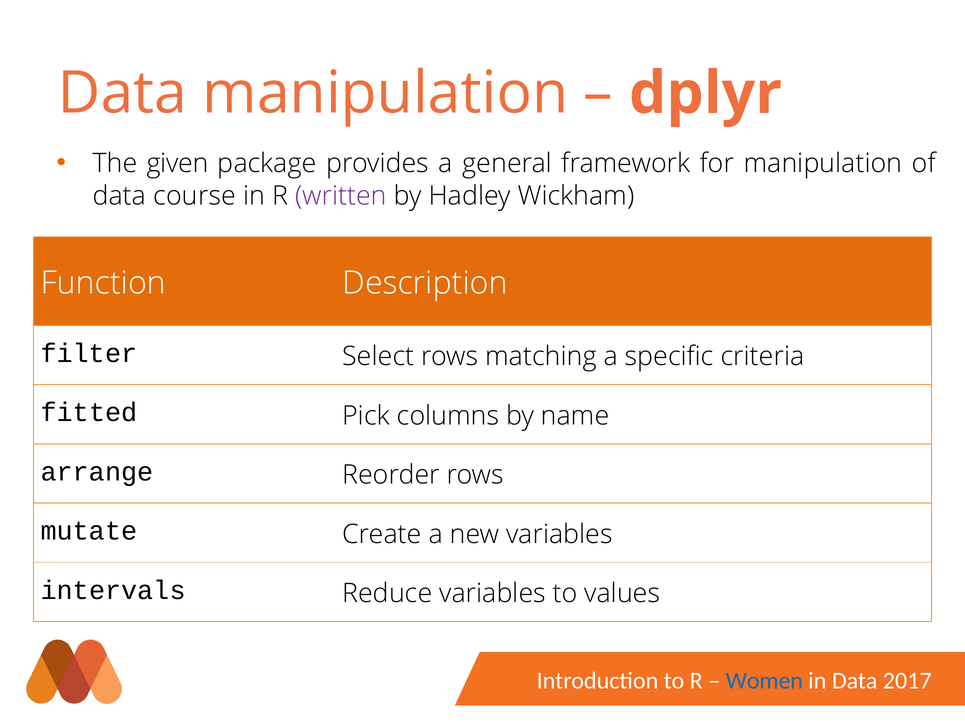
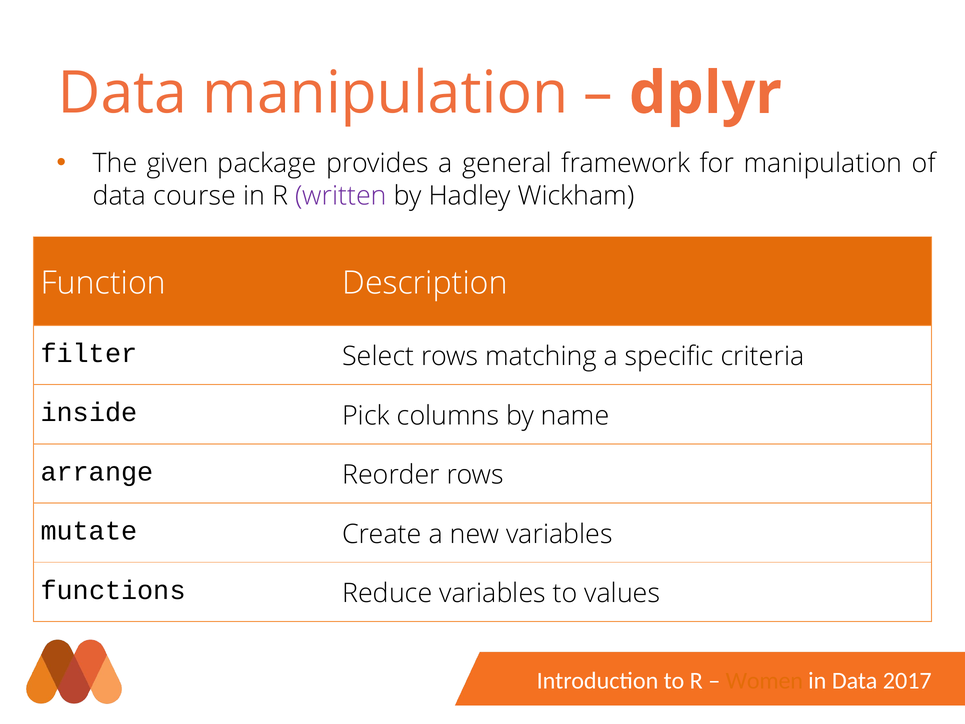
fitted: fitted -> inside (89, 412)
intervals: intervals -> functions (113, 590)
Women colour: blue -> orange (764, 681)
